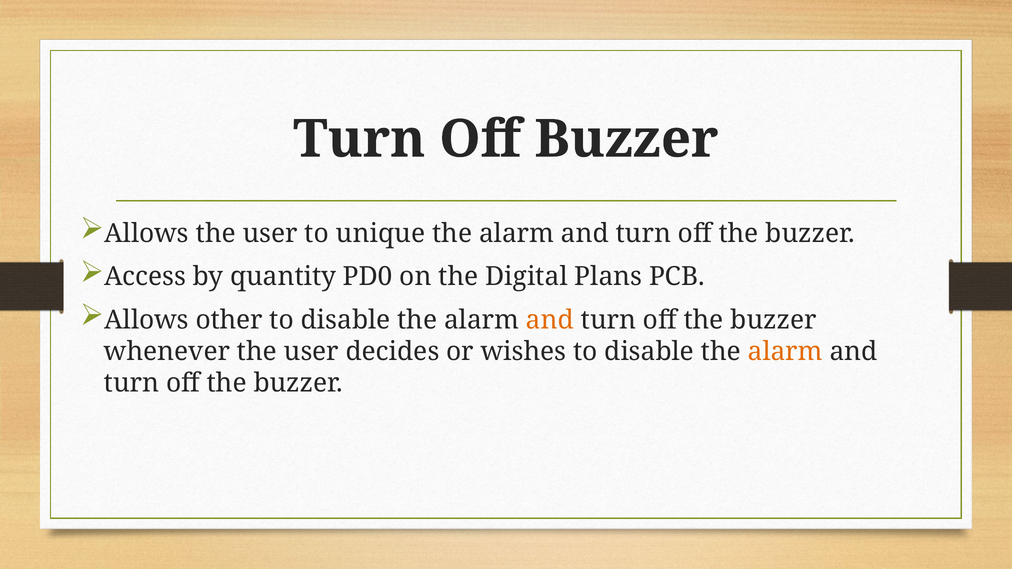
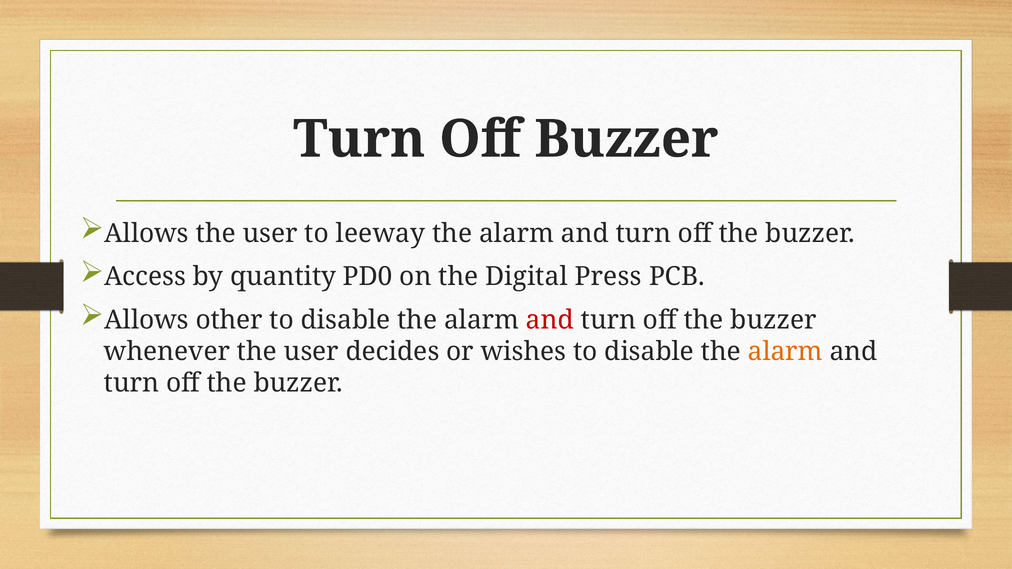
unique: unique -> leeway (381, 234)
Plans: Plans -> Press (608, 277)
and colour: orange -> red (550, 320)
